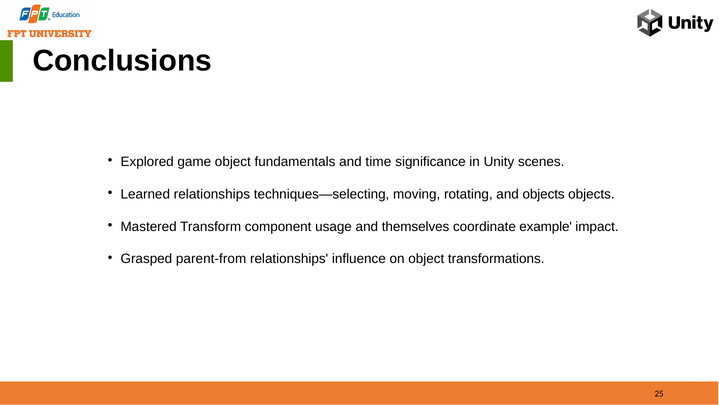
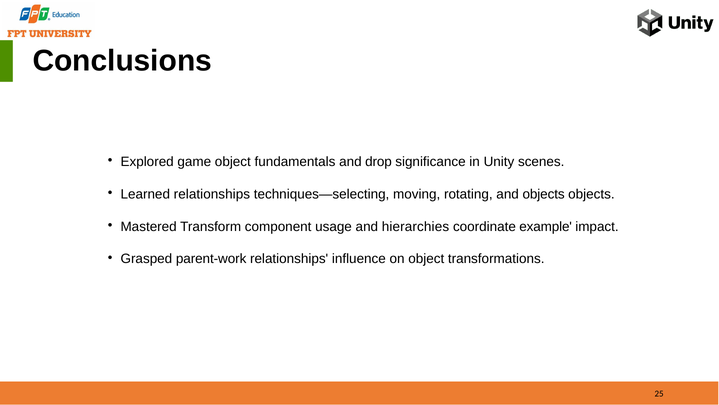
time: time -> drop (379, 162)
themselves: themselves -> hierarchies (415, 226)
parent-from: parent-from -> parent-work (211, 259)
